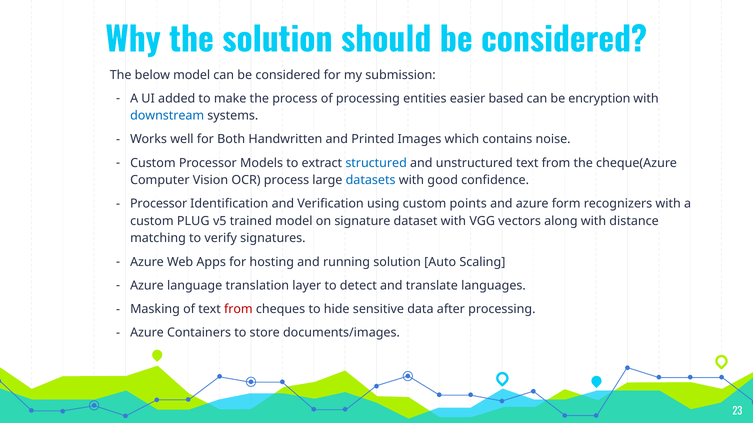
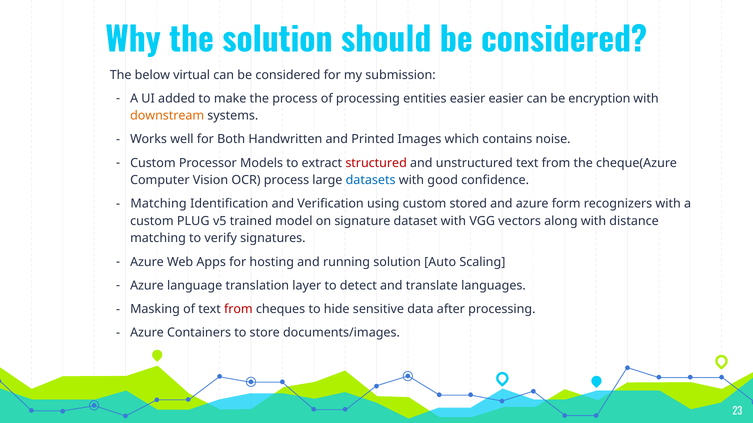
below model: model -> virtual (192, 75)
easier based: based -> easier (506, 99)
downstream colour: blue -> orange (167, 116)
structured colour: blue -> red (376, 163)
Processor: Processor -> Matching (159, 204)
points: points -> stored (468, 204)
